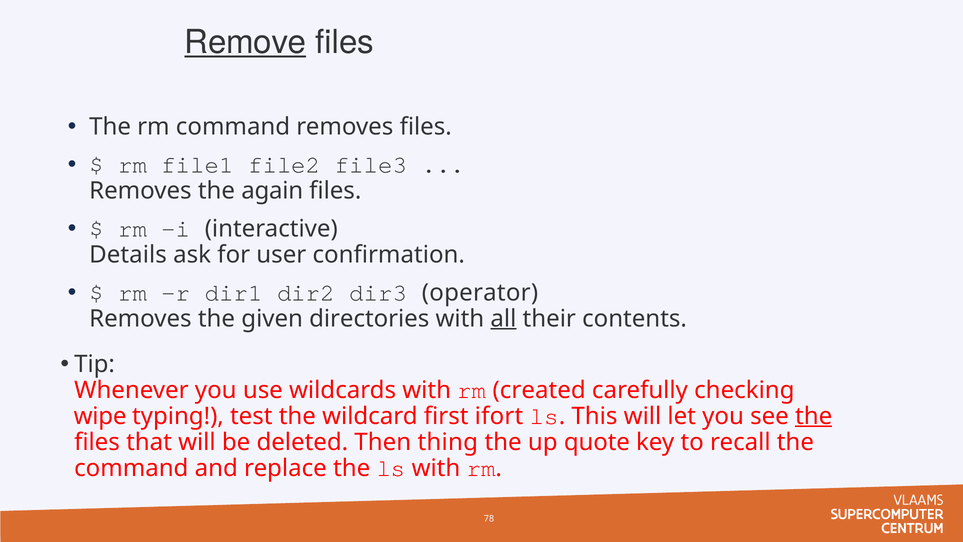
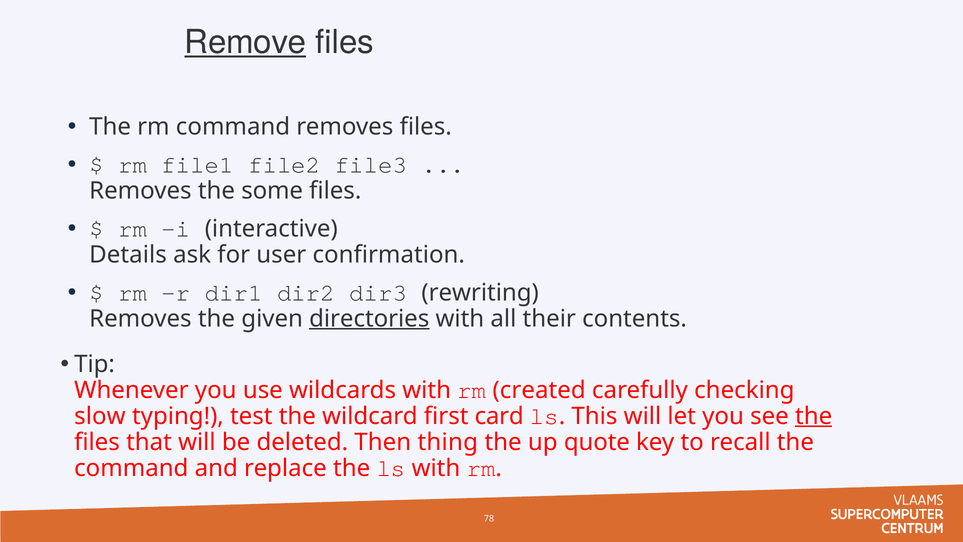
again: again -> some (272, 191)
operator: operator -> rewriting (480, 292)
directories underline: none -> present (369, 318)
all underline: present -> none (503, 318)
wipe: wipe -> slow (100, 416)
ifort: ifort -> card (499, 416)
